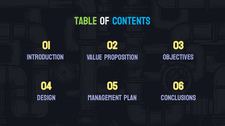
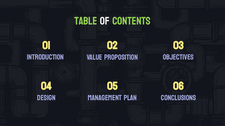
contents colour: light blue -> light green (131, 21)
